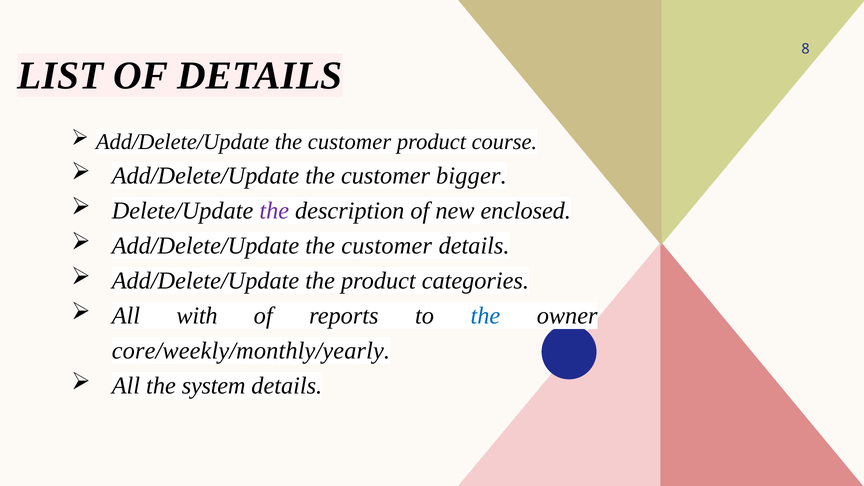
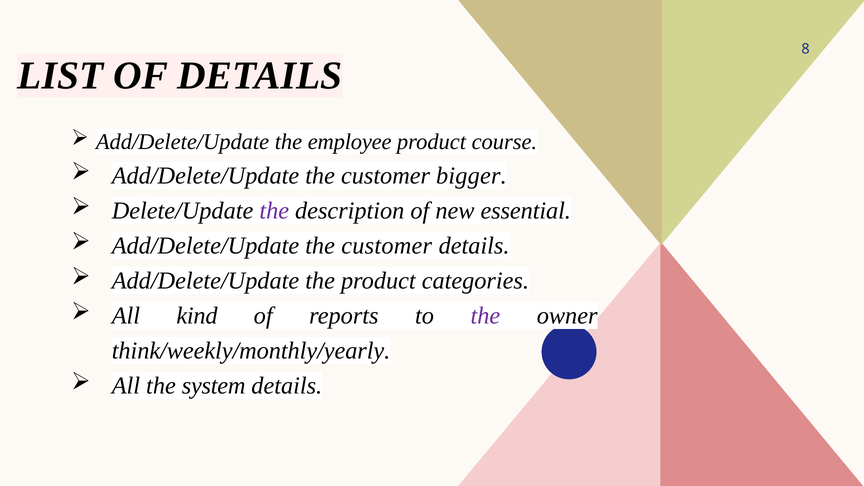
customer: customer -> employee (350, 142)
enclosed: enclosed -> essential (526, 211)
with: with -> kind (197, 316)
the colour: blue -> purple (485, 316)
core/weekly/monthly/yearly: core/weekly/monthly/yearly -> think/weekly/monthly/yearly (251, 351)
